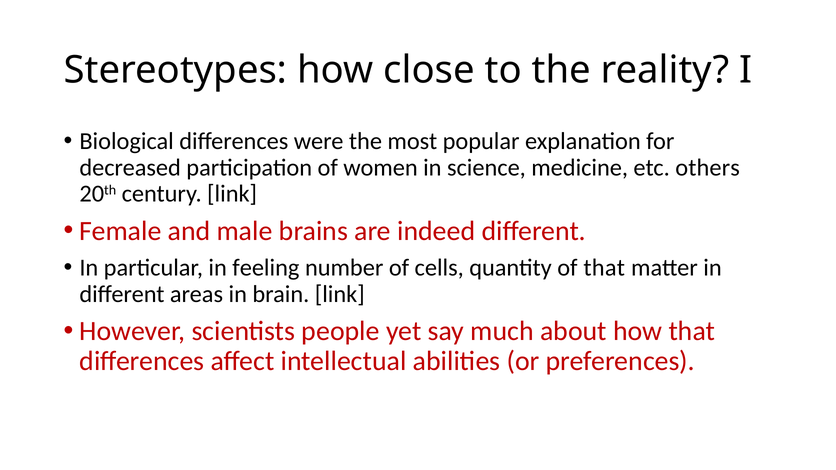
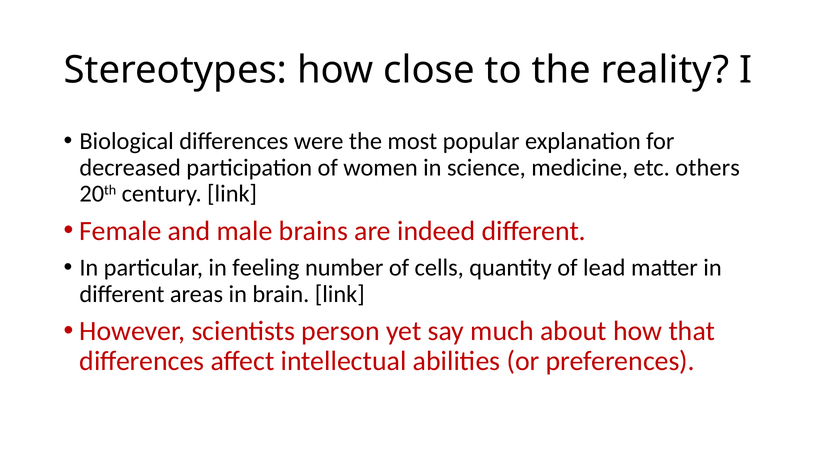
of that: that -> lead (604, 268)
people: people -> person (341, 331)
